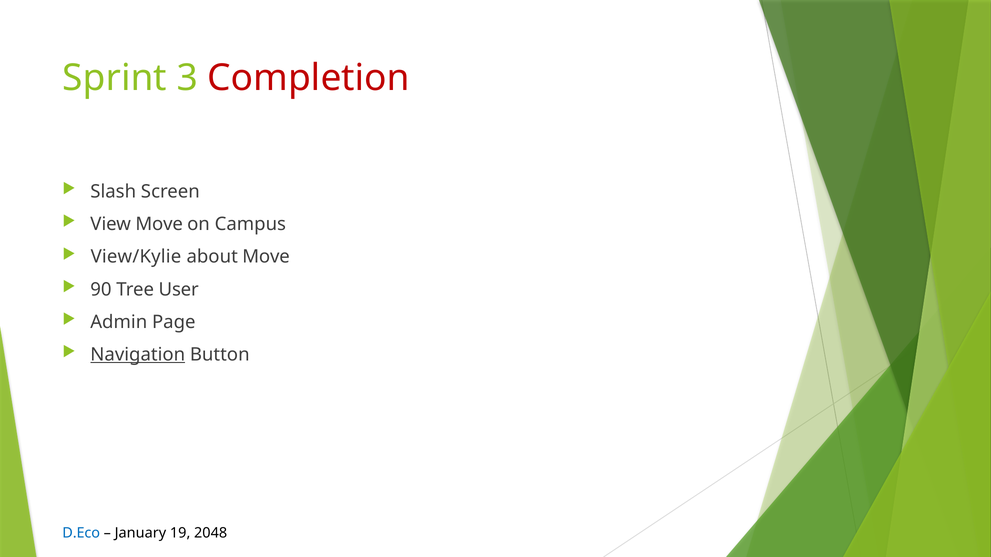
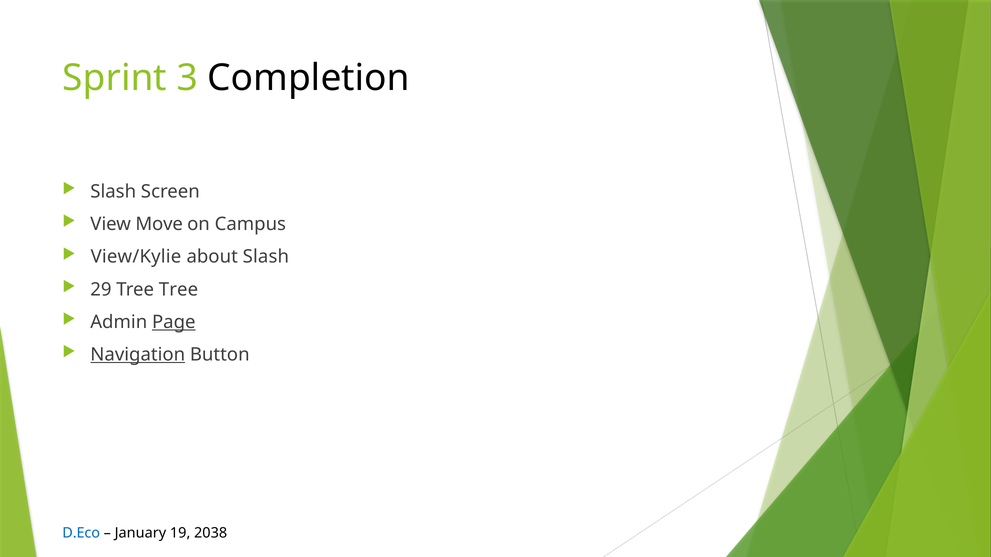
Completion colour: red -> black (309, 78)
about Move: Move -> Slash (266, 257)
90: 90 -> 29 (101, 290)
Tree User: User -> Tree (179, 290)
Page underline: none -> present (174, 322)
2048: 2048 -> 2038 (211, 534)
